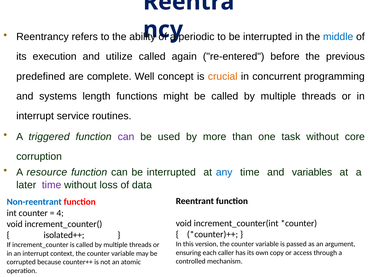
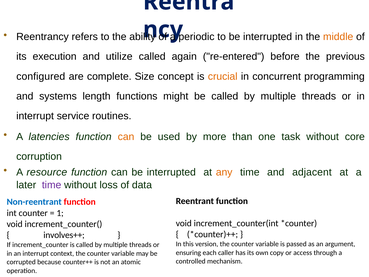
middle colour: blue -> orange (338, 37)
predefined: predefined -> configured (41, 76)
Well: Well -> Size (145, 76)
triggered: triggered -> latencies (49, 137)
can colour: purple -> orange (126, 137)
any colour: blue -> orange (224, 172)
variables: variables -> adjacent (312, 172)
4: 4 -> 1 (60, 213)
isolated++: isolated++ -> involves++ (64, 235)
